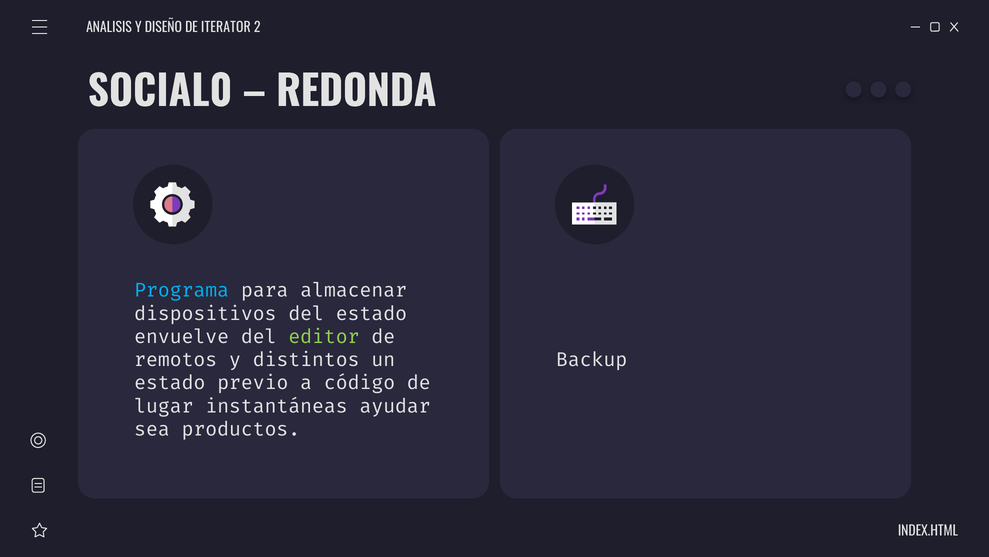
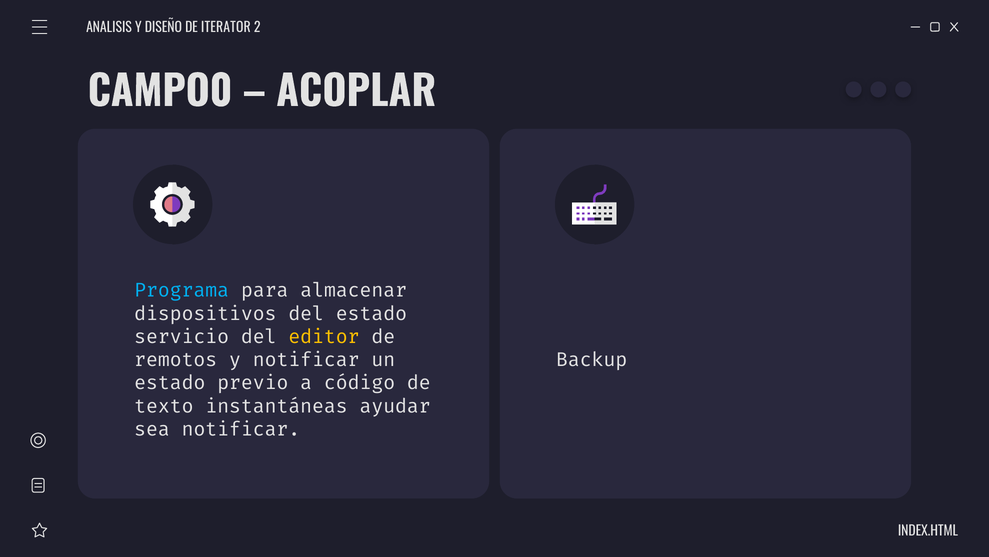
SOCIAL0: SOCIAL0 -> CAMPO0 (160, 92)
REDONDA: REDONDA -> ACOPLAR (356, 92)
envuelve: envuelve -> servicio (182, 336)
editor colour: light green -> yellow (324, 336)
y distintos: distintos -> notificar (306, 360)
lugar: lugar -> texto (164, 406)
sea productos: productos -> notificar (241, 429)
